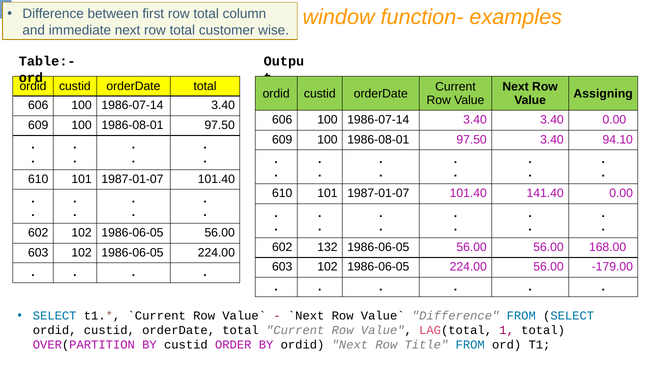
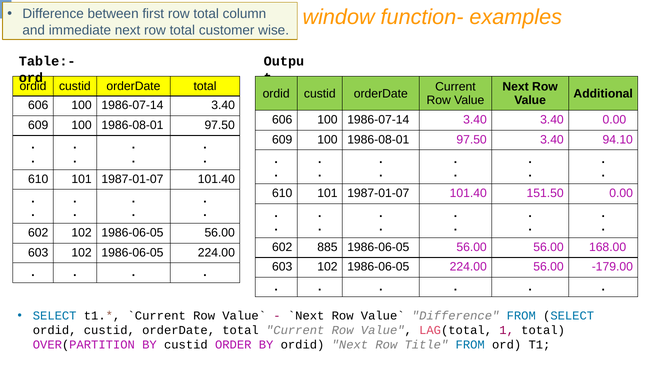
Assigning: Assigning -> Additional (603, 93)
141.40: 141.40 -> 151.50 (545, 193)
132: 132 -> 885 (327, 247)
